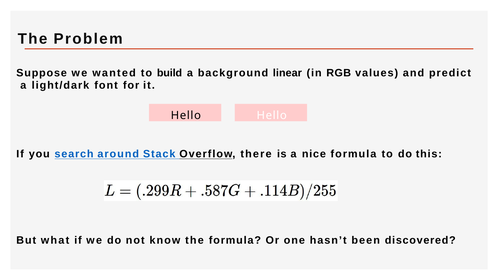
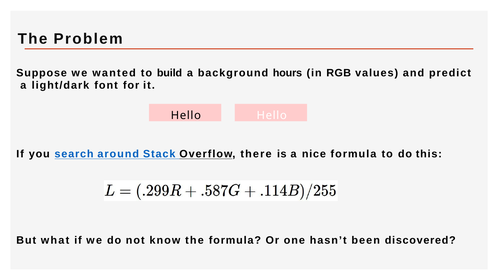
linear: linear -> hours (287, 73)
